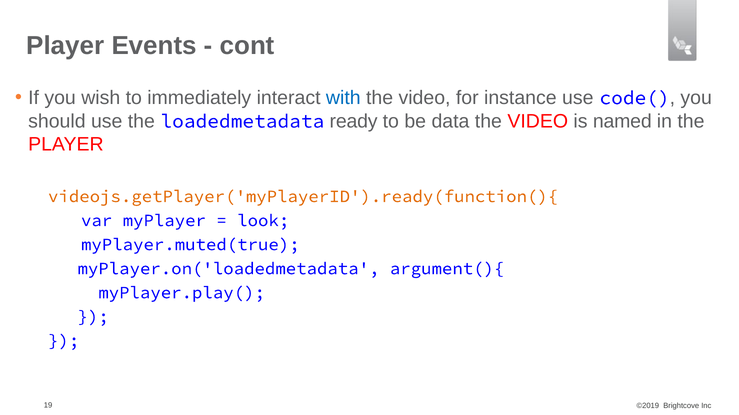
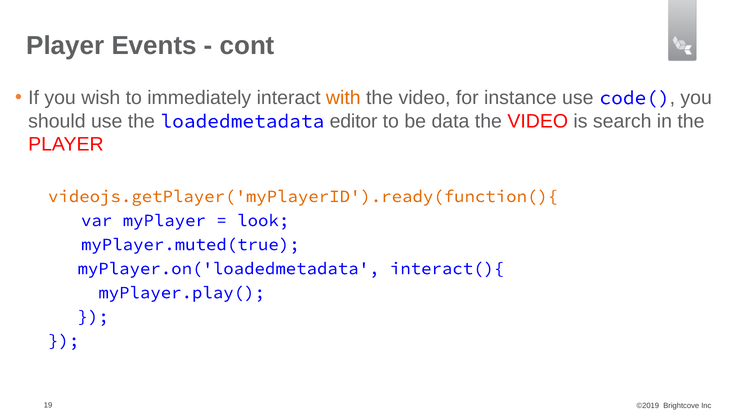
with colour: blue -> orange (343, 98)
ready: ready -> editor (354, 121)
named: named -> search (622, 121)
argument(){: argument(){ -> interact(){ (447, 269)
